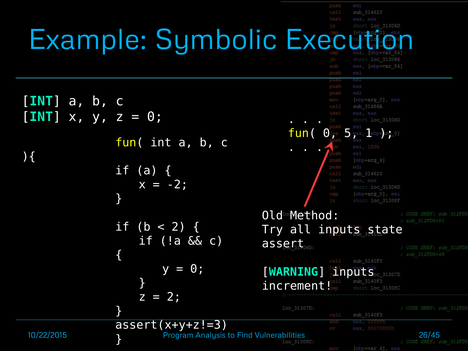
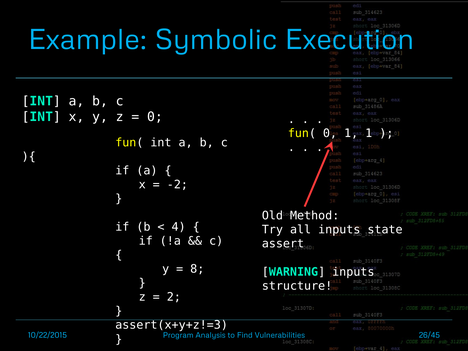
0 5: 5 -> 1 (351, 133)
2: 2 -> 4 (179, 227)
0: 0 -> 8 (197, 269)
increment: increment -> structure (297, 286)
